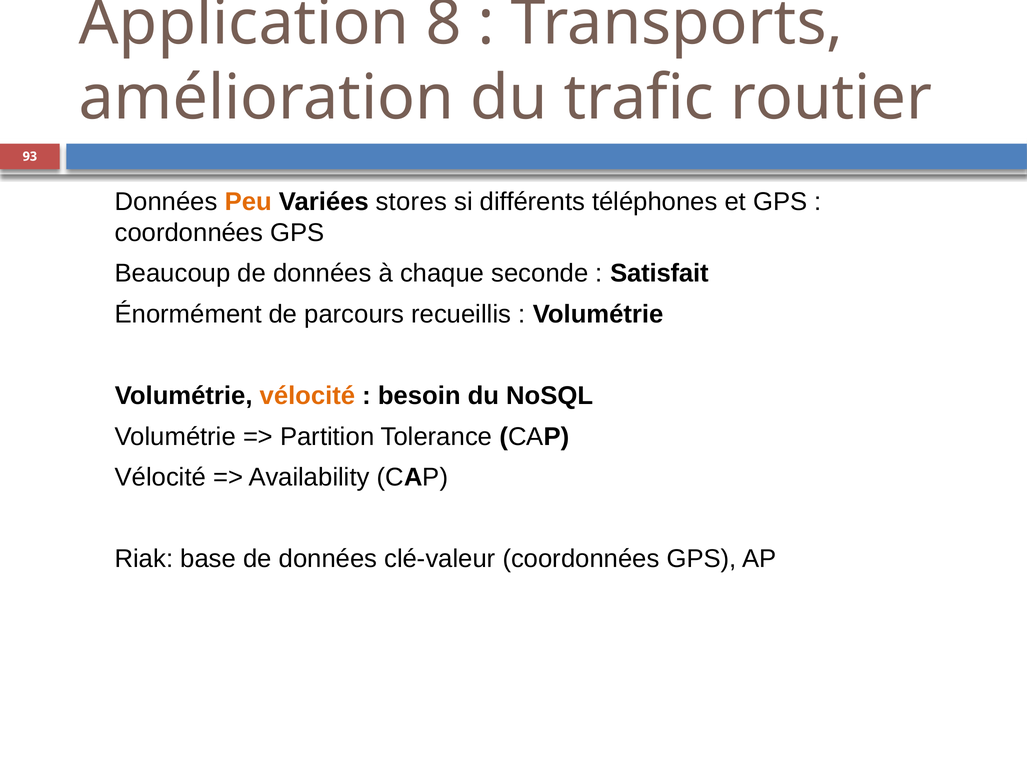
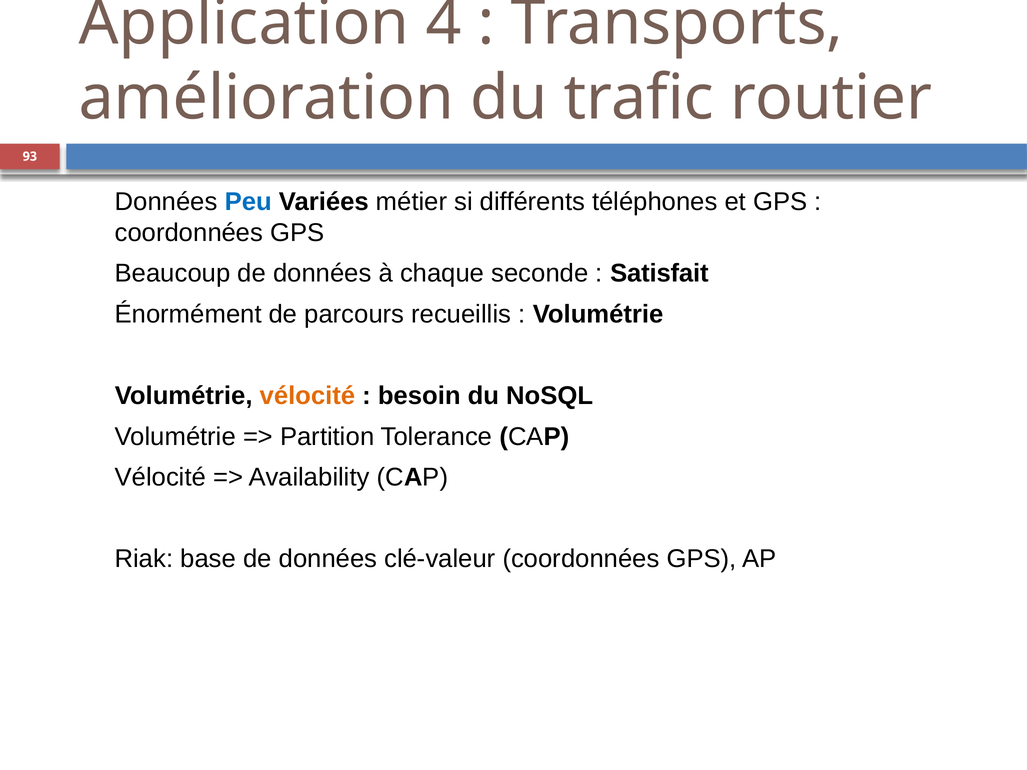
8: 8 -> 4 (443, 23)
Peu colour: orange -> blue (248, 202)
stores: stores -> métier (412, 202)
